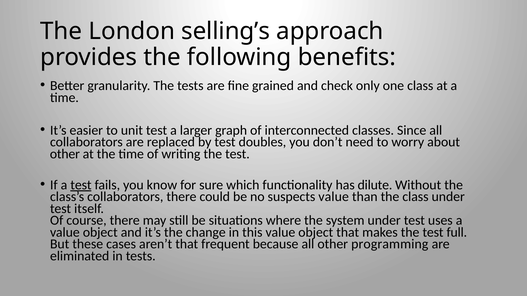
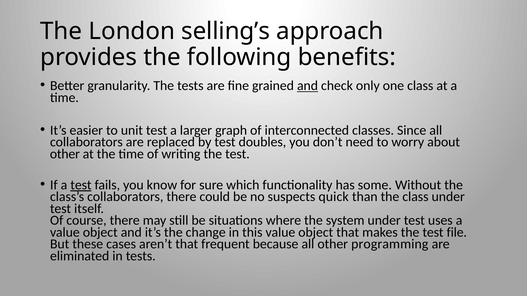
and underline: none -> present (308, 86)
dilute: dilute -> some (375, 185)
suspects value: value -> quick (334, 197)
full: full -> file (457, 233)
